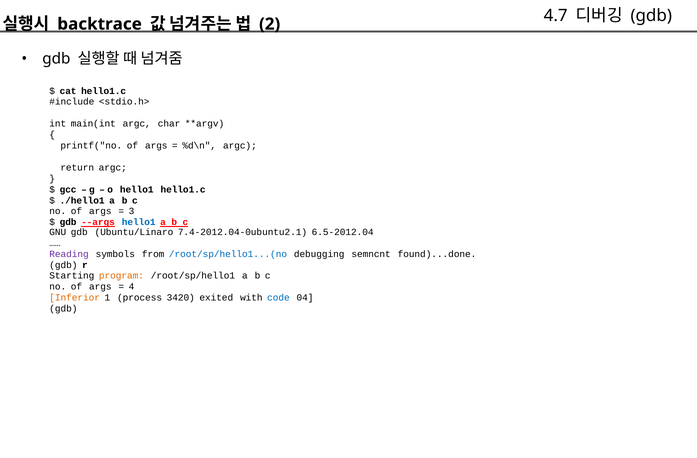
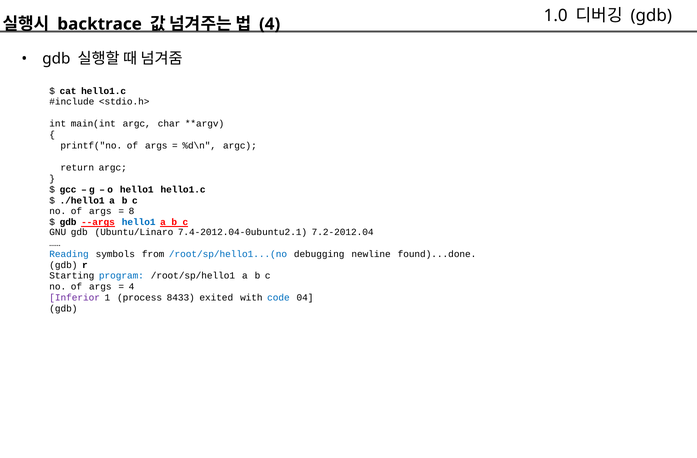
4.7: 4.7 -> 1.0 (556, 16)
2: 2 -> 4 (270, 24)
3: 3 -> 8 (132, 211)
6.5-2012.04: 6.5-2012.04 -> 7.2-2012.04 (343, 232)
Reading colour: purple -> blue (69, 254)
semncnt: semncnt -> newline (371, 254)
program colour: orange -> blue (121, 275)
Inferior colour: orange -> purple (75, 297)
3420: 3420 -> 8433 (181, 297)
